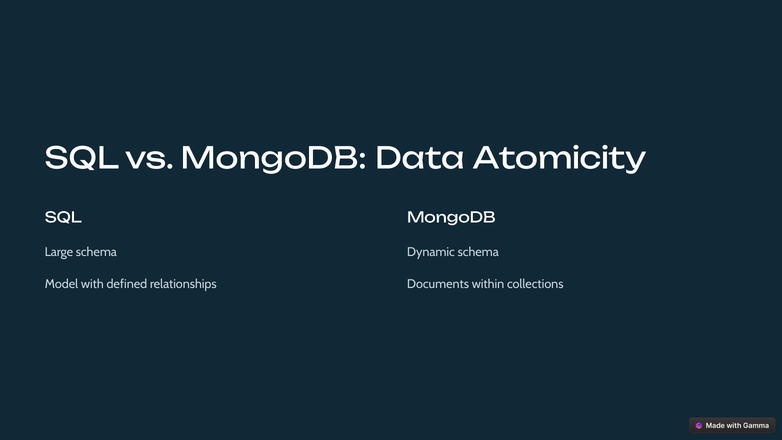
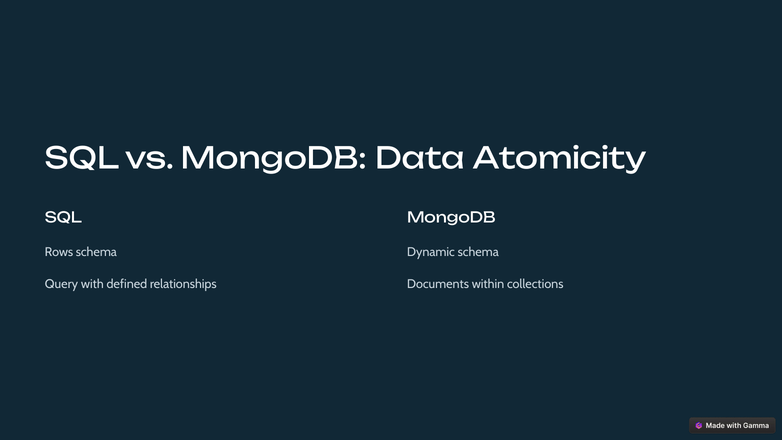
Large: Large -> Rows (59, 252)
Model: Model -> Query (61, 284)
